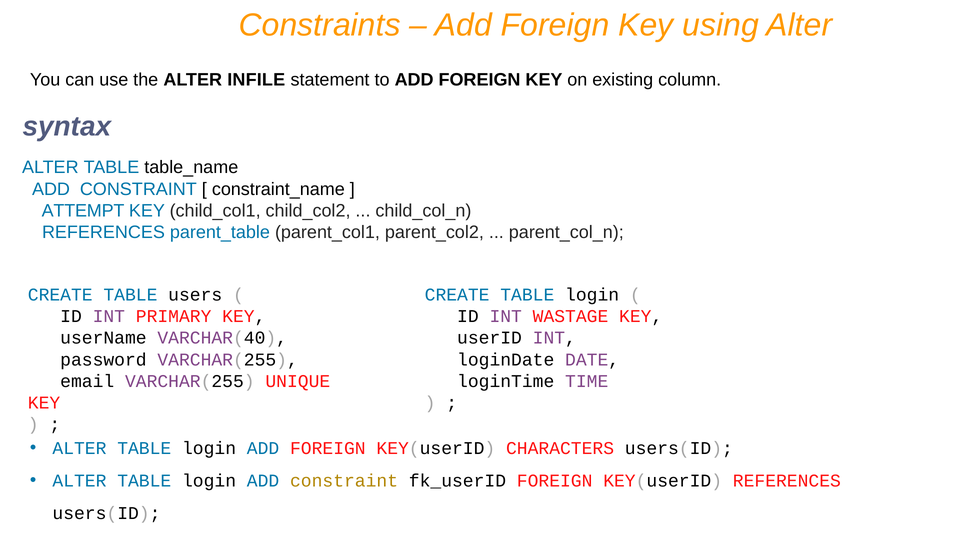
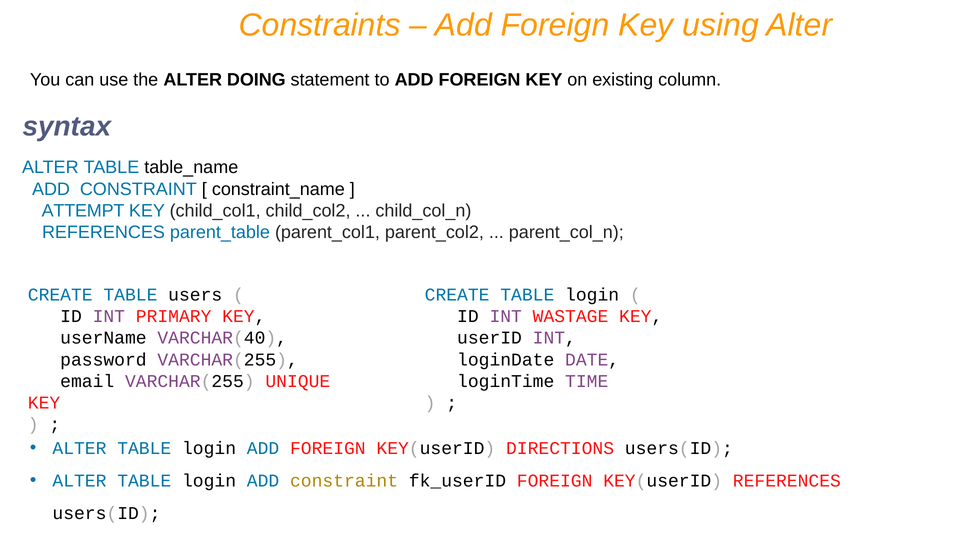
INFILE: INFILE -> DOING (256, 80)
CHARACTERS: CHARACTERS -> DIRECTIONS (560, 448)
